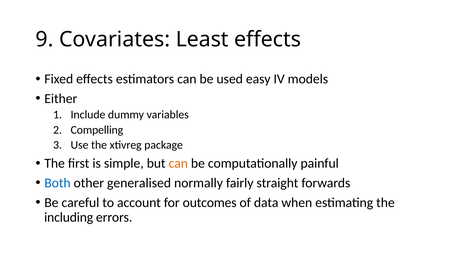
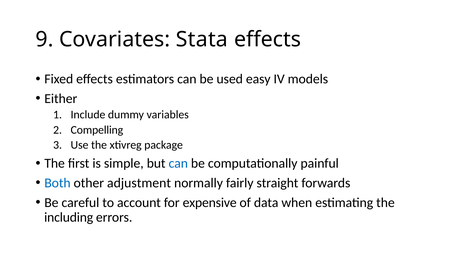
Least: Least -> Stata (202, 39)
can colour: orange -> blue (178, 163)
generalised: generalised -> adjustment (139, 183)
outcomes: outcomes -> expensive (210, 202)
